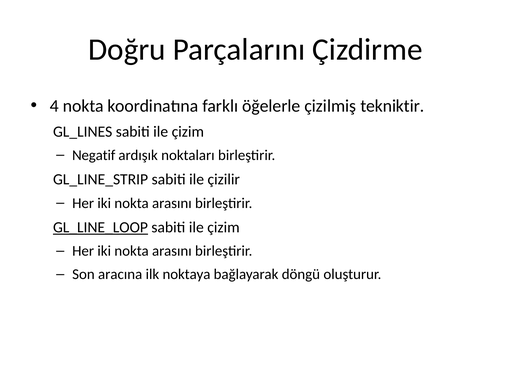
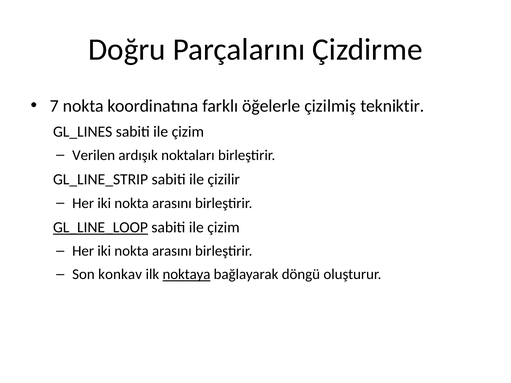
4: 4 -> 7 (54, 106)
Negatif: Negatif -> Verilen (94, 155)
aracına: aracına -> konkav (120, 275)
noktaya underline: none -> present (187, 275)
